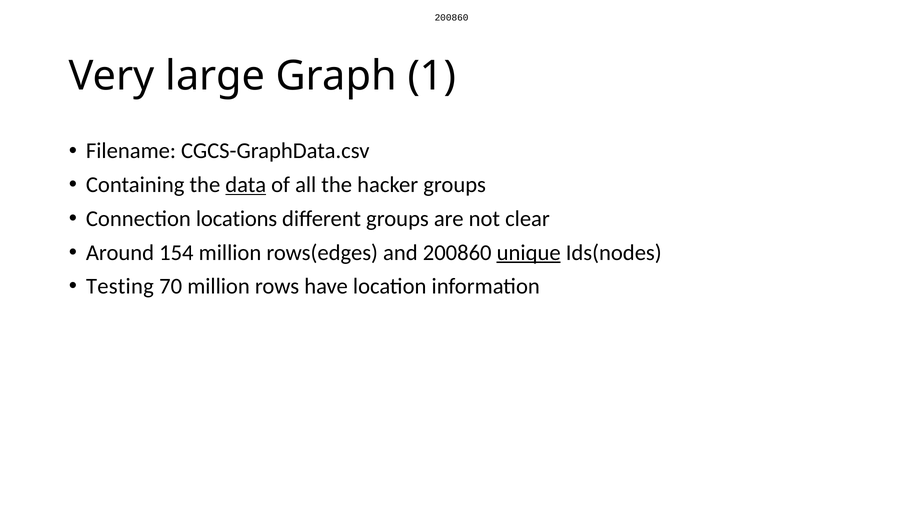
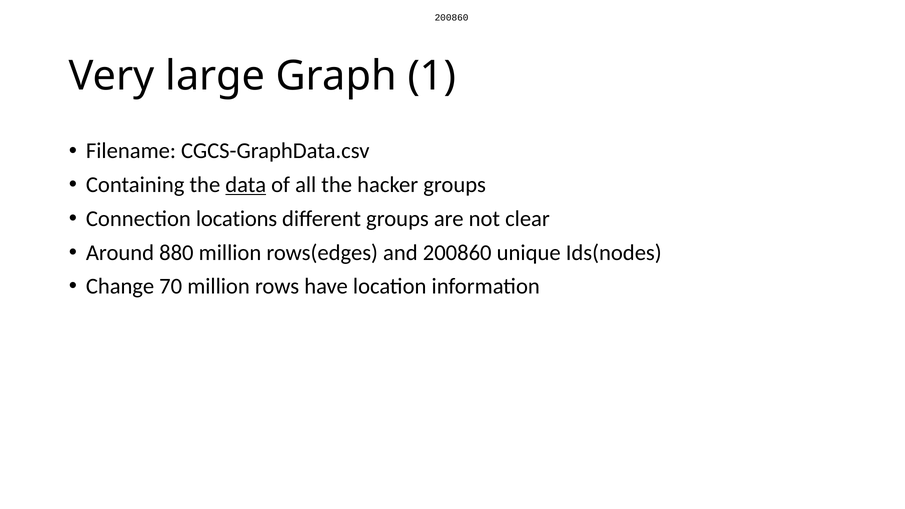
154: 154 -> 880 (176, 253)
unique underline: present -> none (529, 253)
Testing: Testing -> Change (120, 286)
